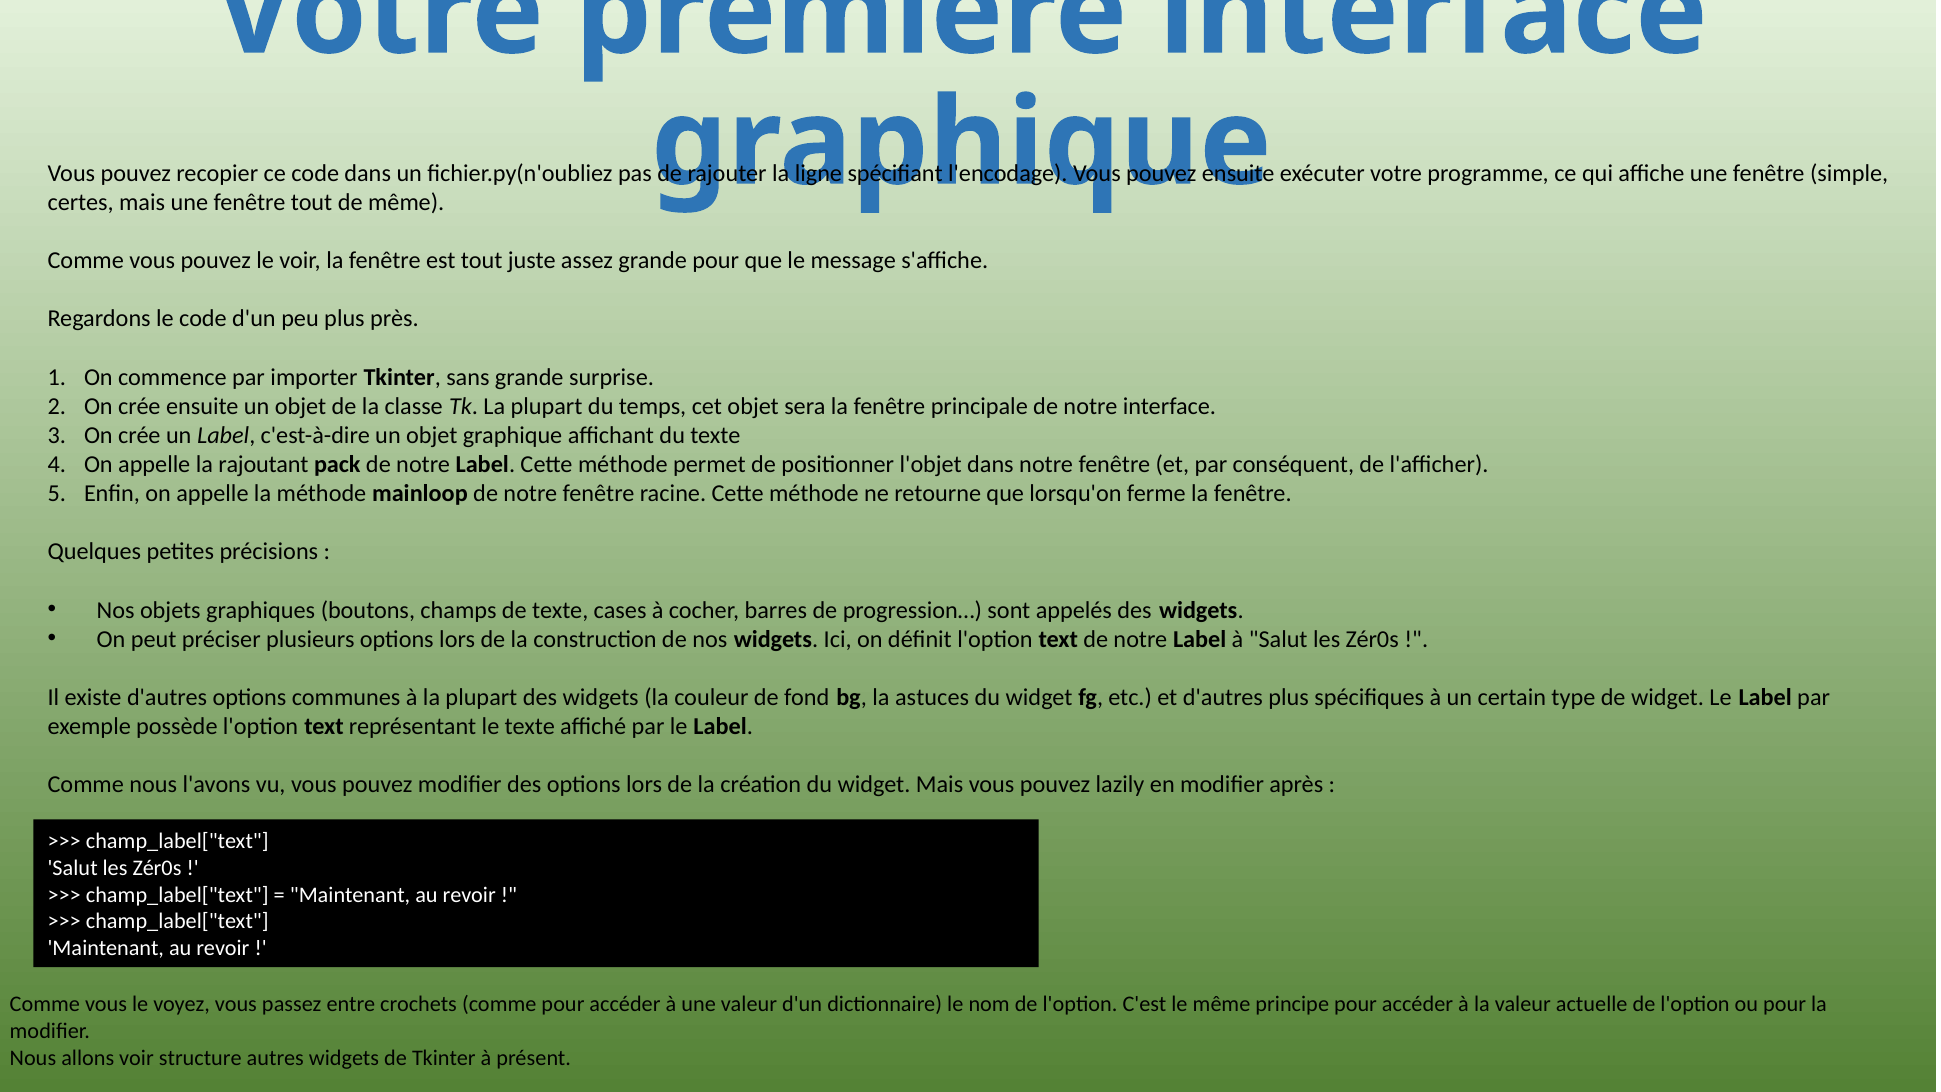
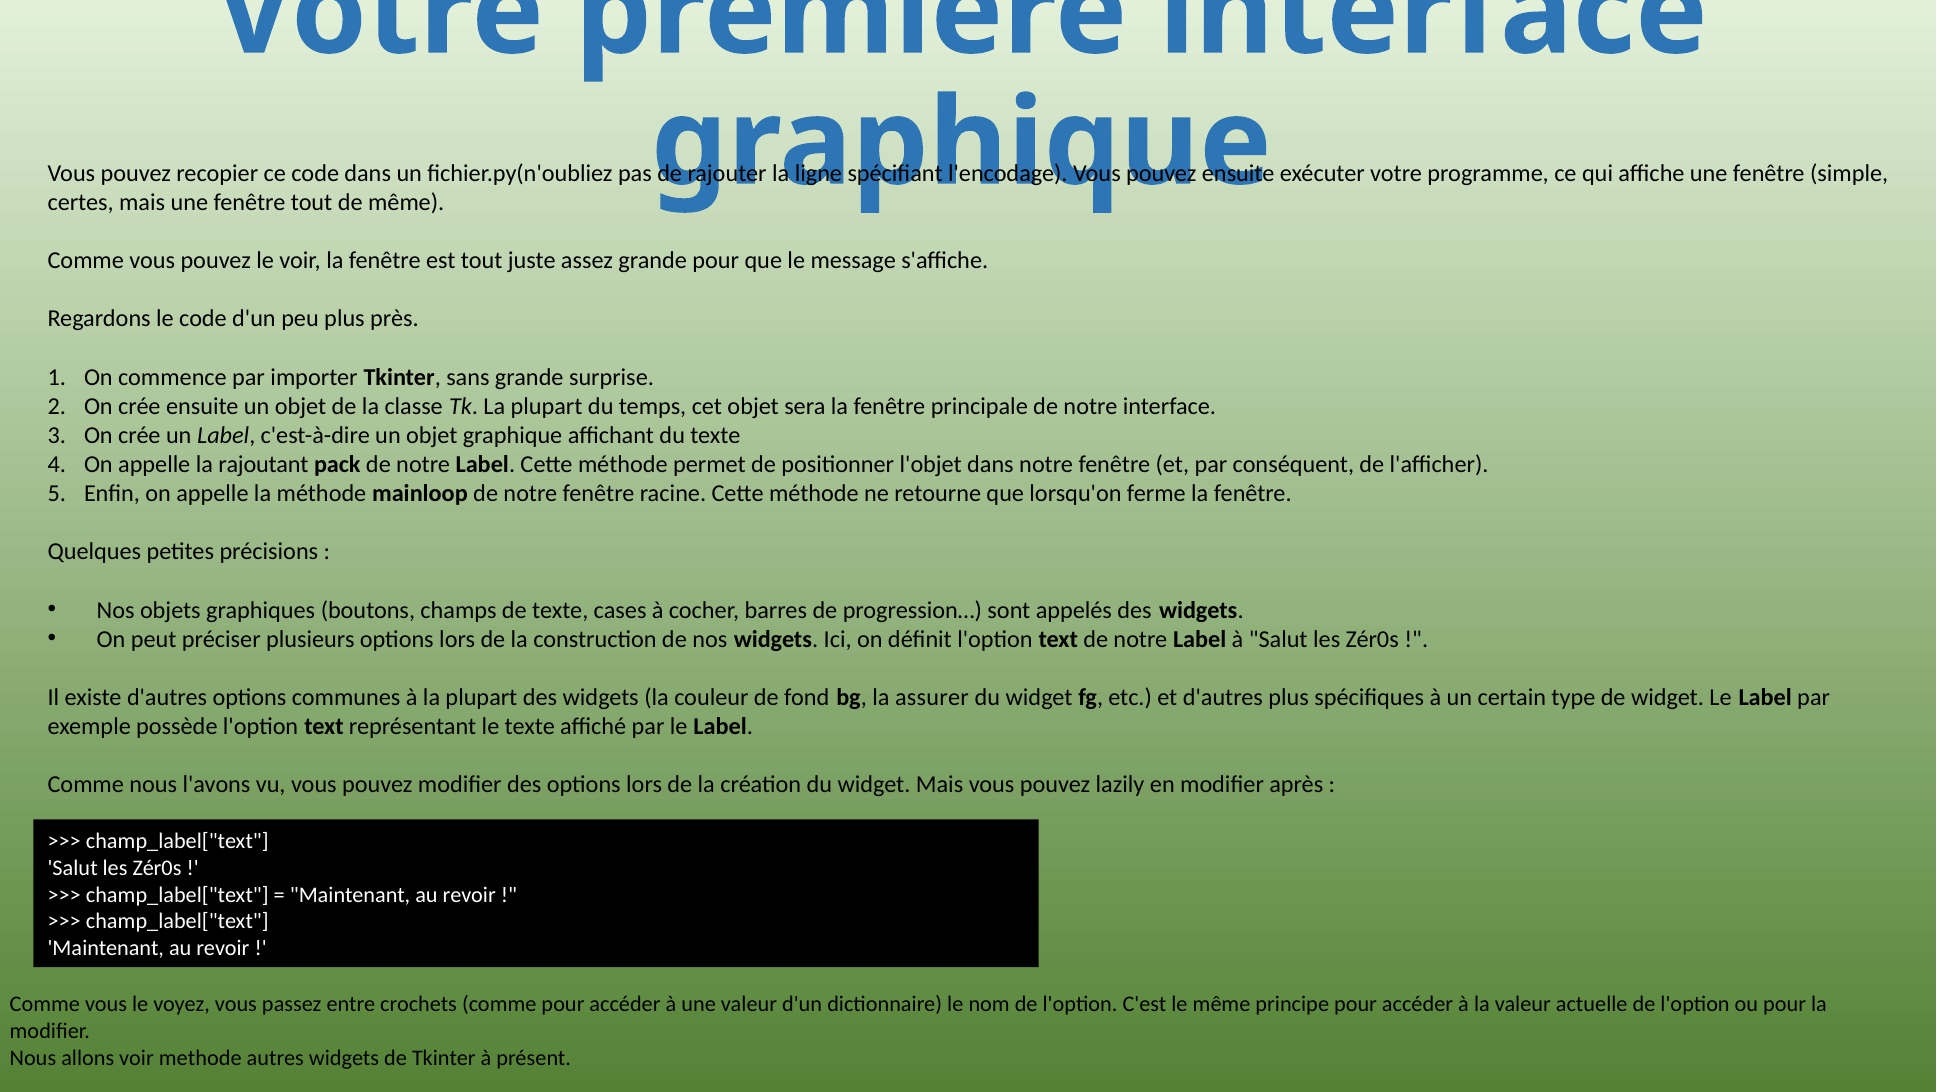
astuces: astuces -> assurer (932, 697)
structure: structure -> methode (200, 1058)
